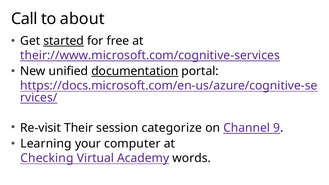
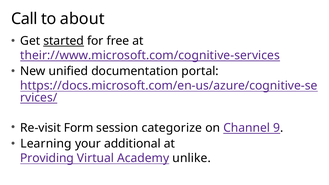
documentation underline: present -> none (135, 71)
Their: Their -> Form (79, 128)
computer: computer -> additional (132, 144)
Checking: Checking -> Providing (47, 158)
words: words -> unlike (192, 158)
